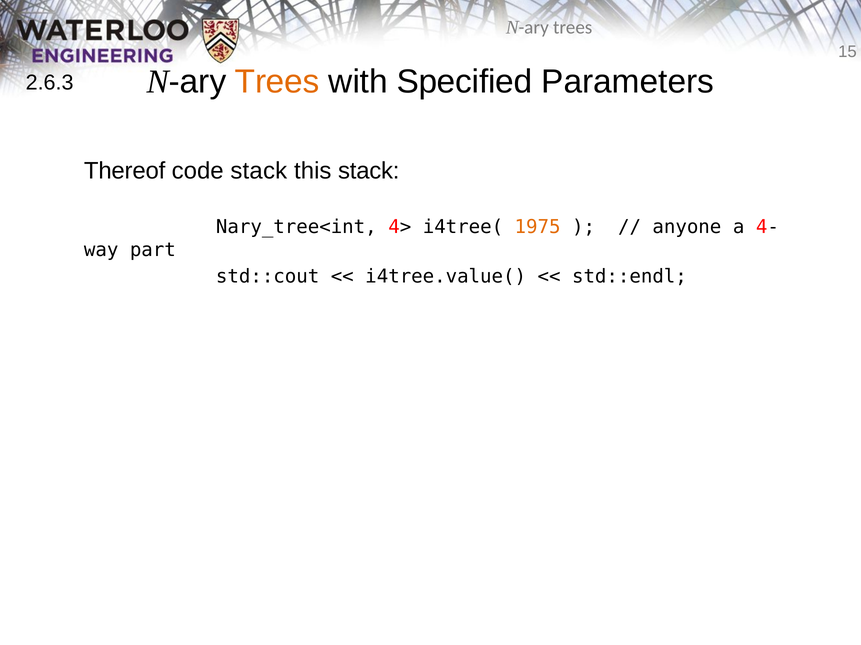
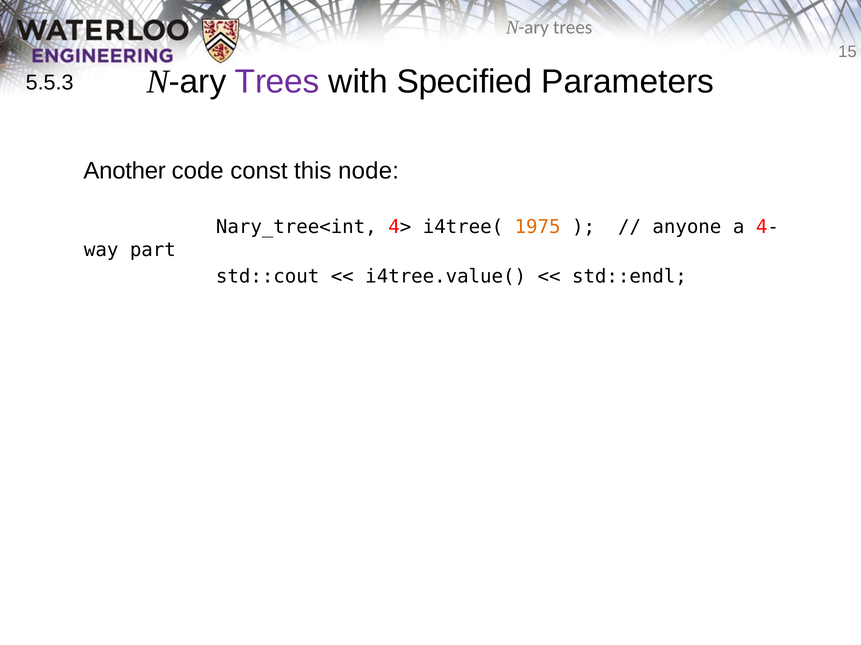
Trees colour: orange -> purple (277, 82)
2.6.3: 2.6.3 -> 5.5.3 (50, 83)
Thereof: Thereof -> Another (125, 171)
code stack: stack -> const (259, 171)
this stack: stack -> node (369, 171)
